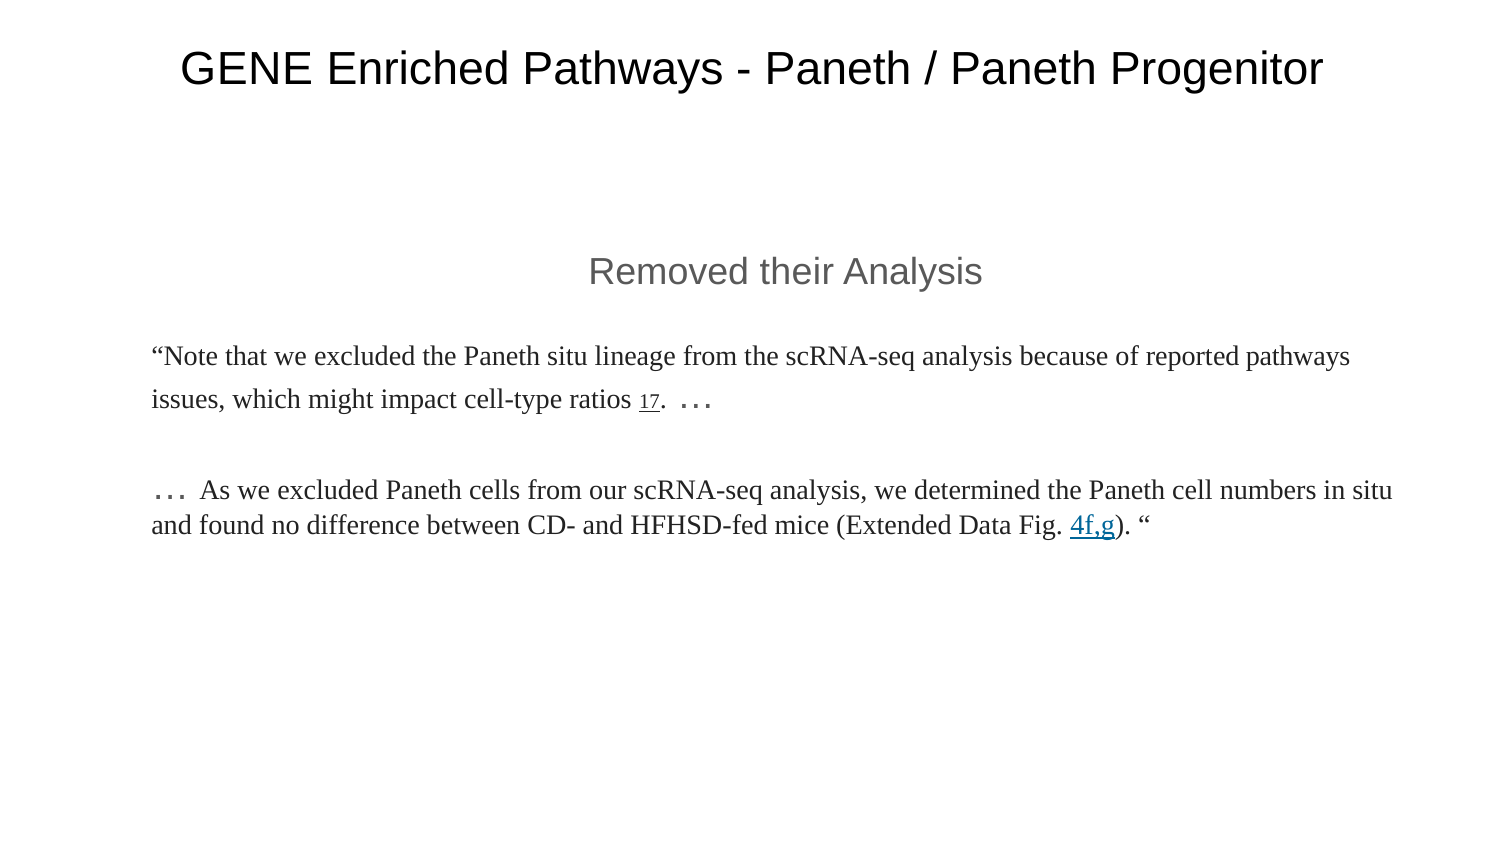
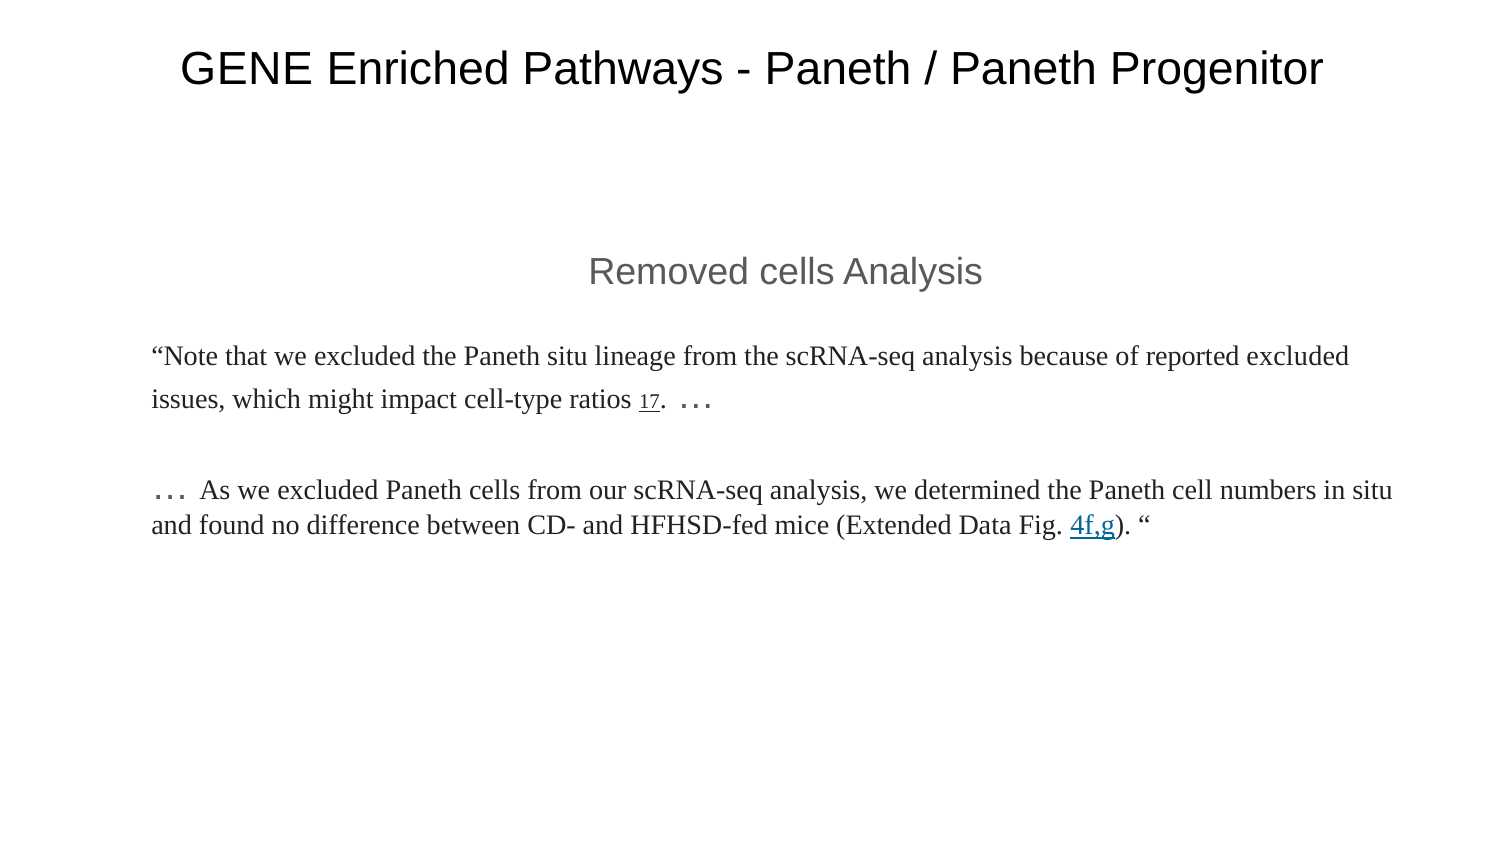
Removed their: their -> cells (797, 272)
reported pathways: pathways -> excluded (1298, 356)
